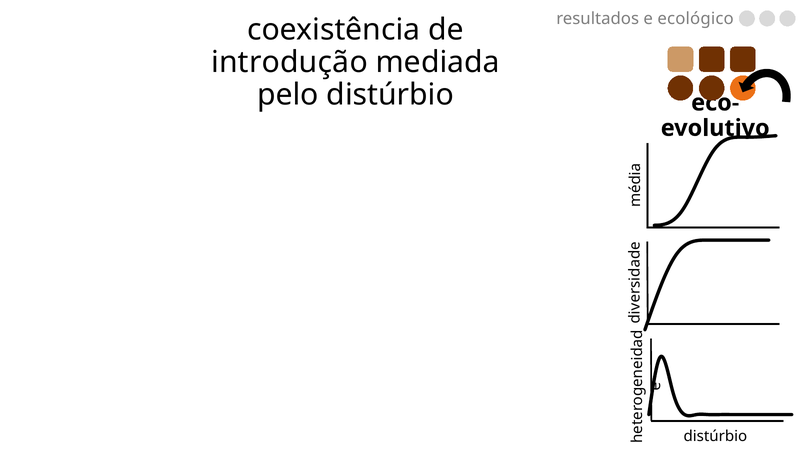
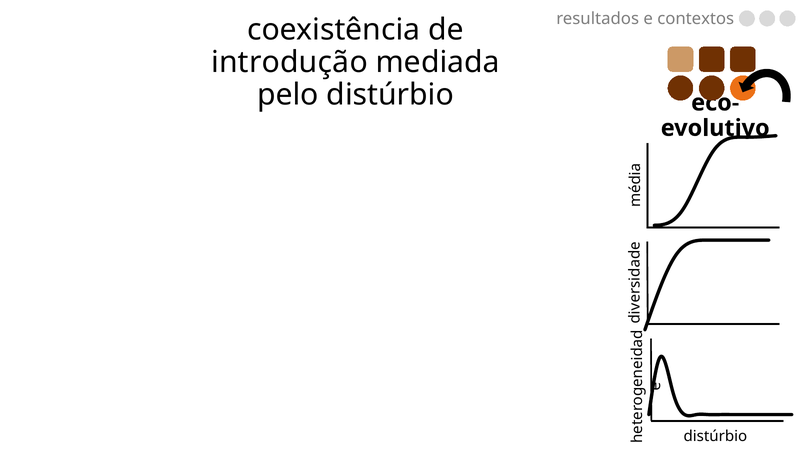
ecológico: ecológico -> contextos (696, 19)
